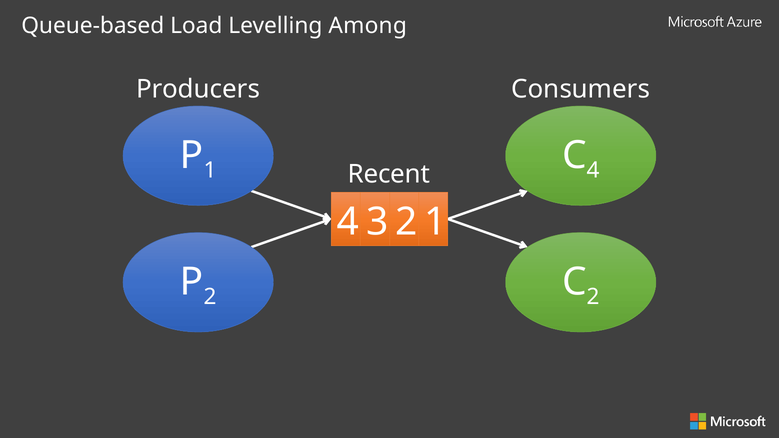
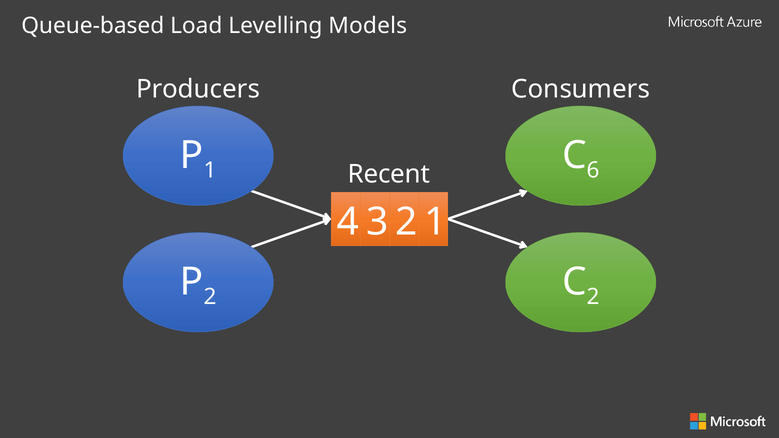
Among: Among -> Models (368, 26)
4: 4 -> 6 (593, 170)
